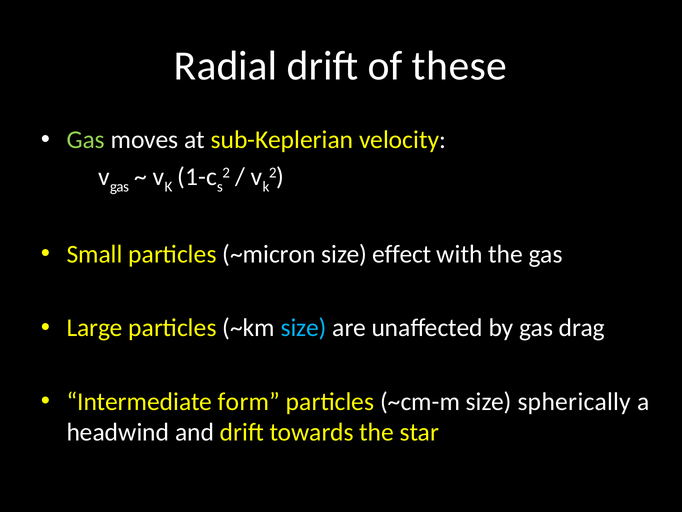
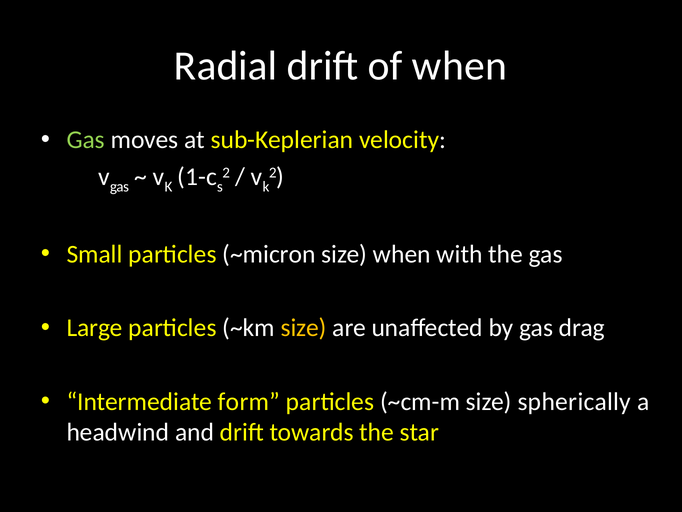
of these: these -> when (460, 66)
size effect: effect -> when (402, 254)
size colour: light blue -> yellow (304, 328)
